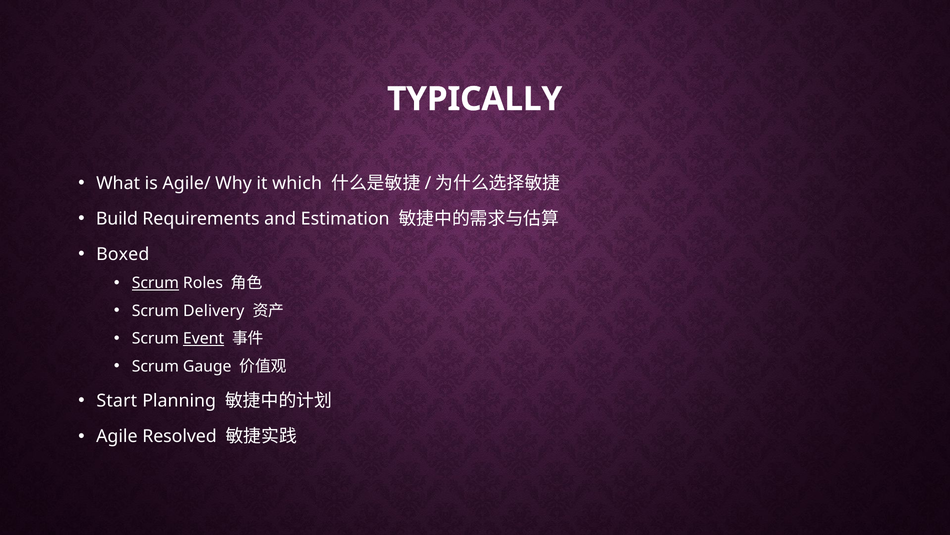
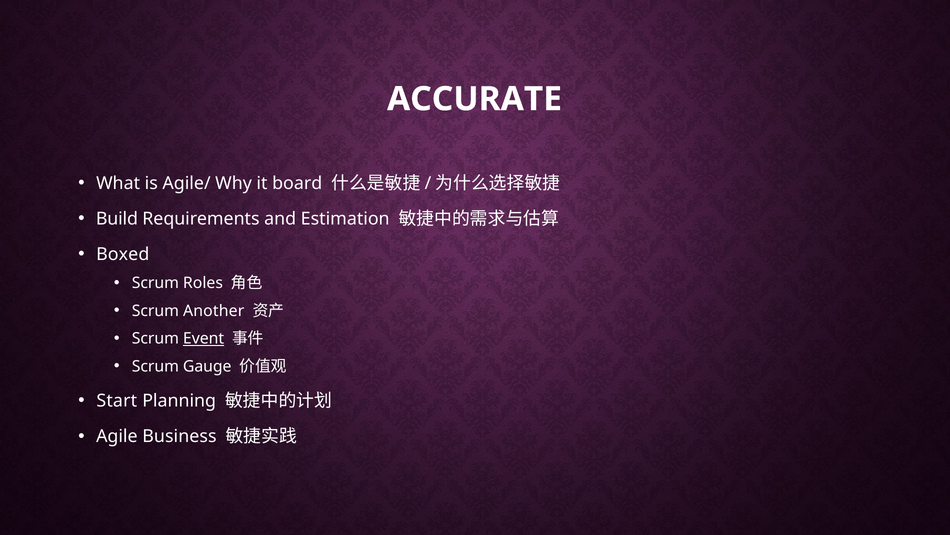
TYPICALLY: TYPICALLY -> ACCURATE (475, 99)
which: which -> board (297, 183)
Scrum underline: present -> none (155, 283)
Delivery: Delivery -> Another (214, 311)
Resolved: Resolved -> Business (179, 436)
